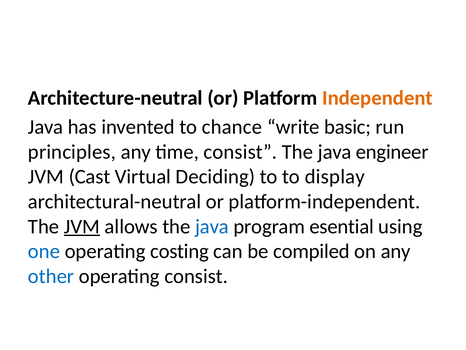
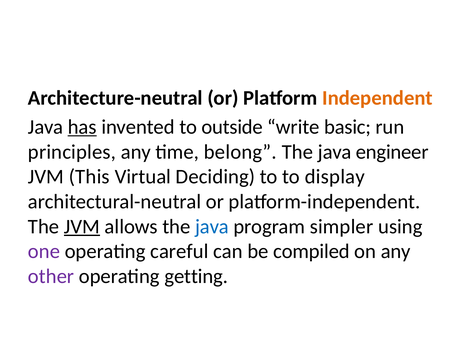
has underline: none -> present (82, 127)
chance: chance -> outside (232, 127)
time consist: consist -> belong (240, 152)
Cast: Cast -> This (89, 176)
esential: esential -> simpler (342, 226)
one colour: blue -> purple (44, 251)
costing: costing -> careful (179, 251)
other colour: blue -> purple (51, 276)
operating consist: consist -> getting (196, 276)
